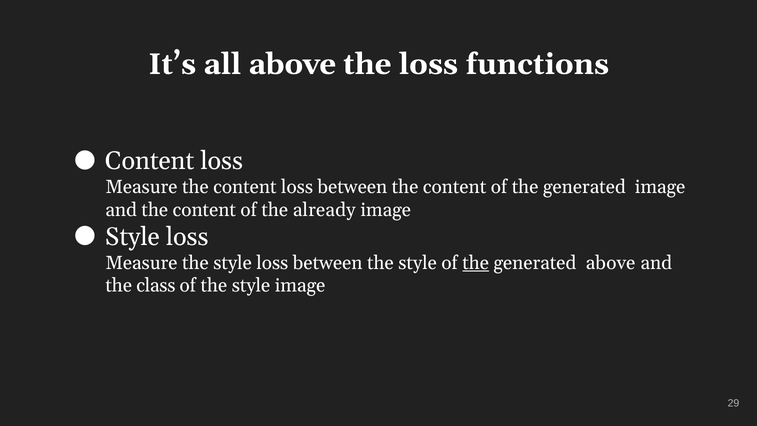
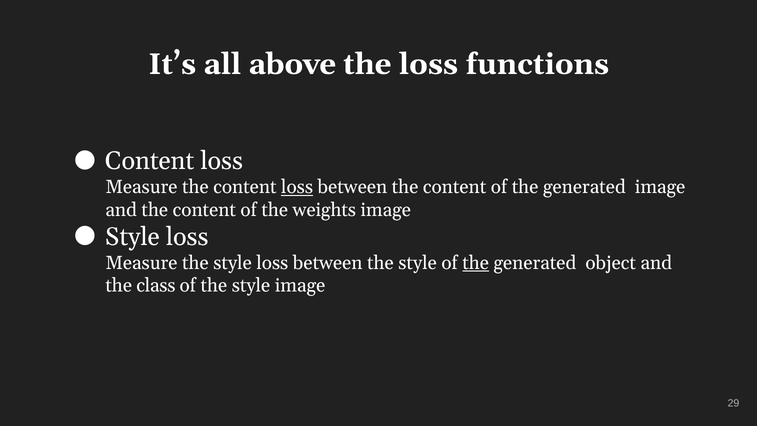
loss underline: none -> present (297, 187)
already: already -> weights (324, 210)
generated above: above -> object (611, 263)
